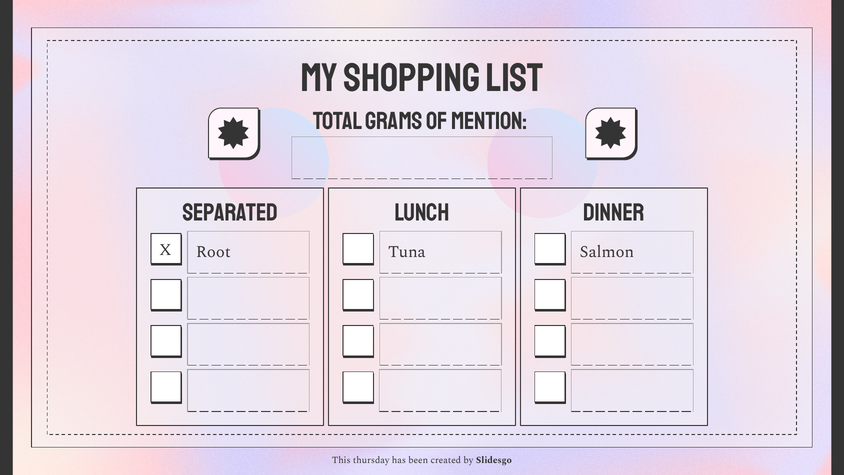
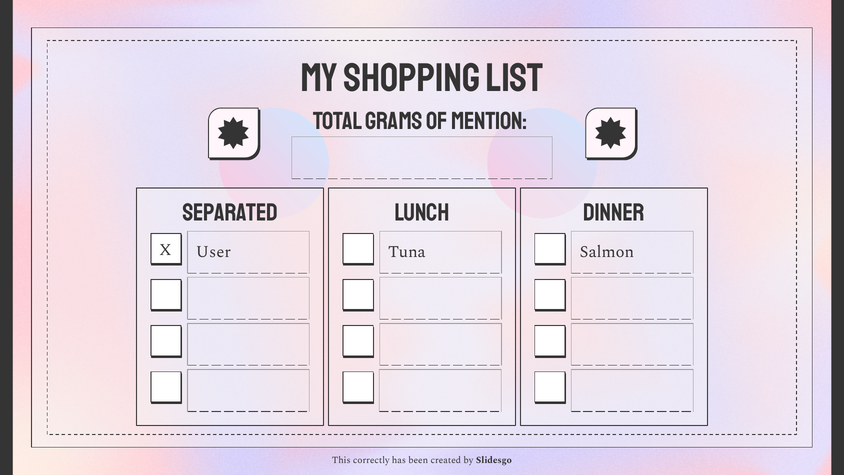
Root: Root -> User (213, 252)
thursday: thursday -> correctly (371, 460)
